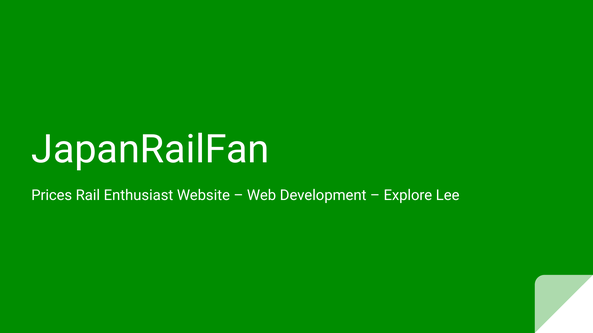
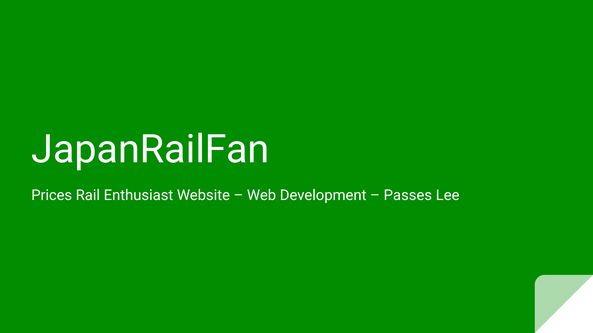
Explore: Explore -> Passes (408, 196)
